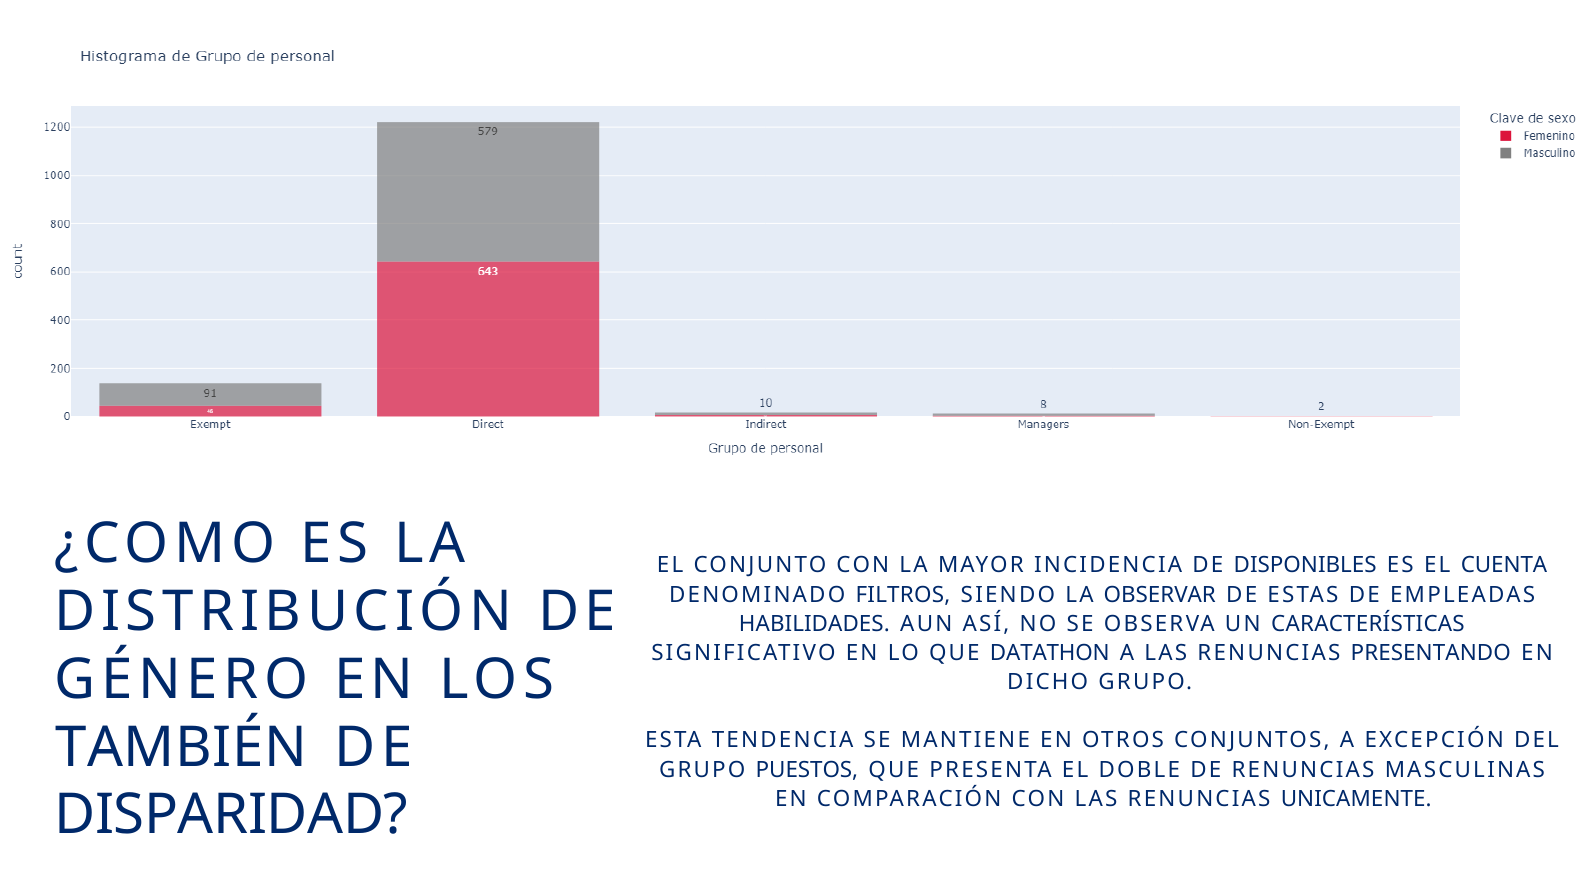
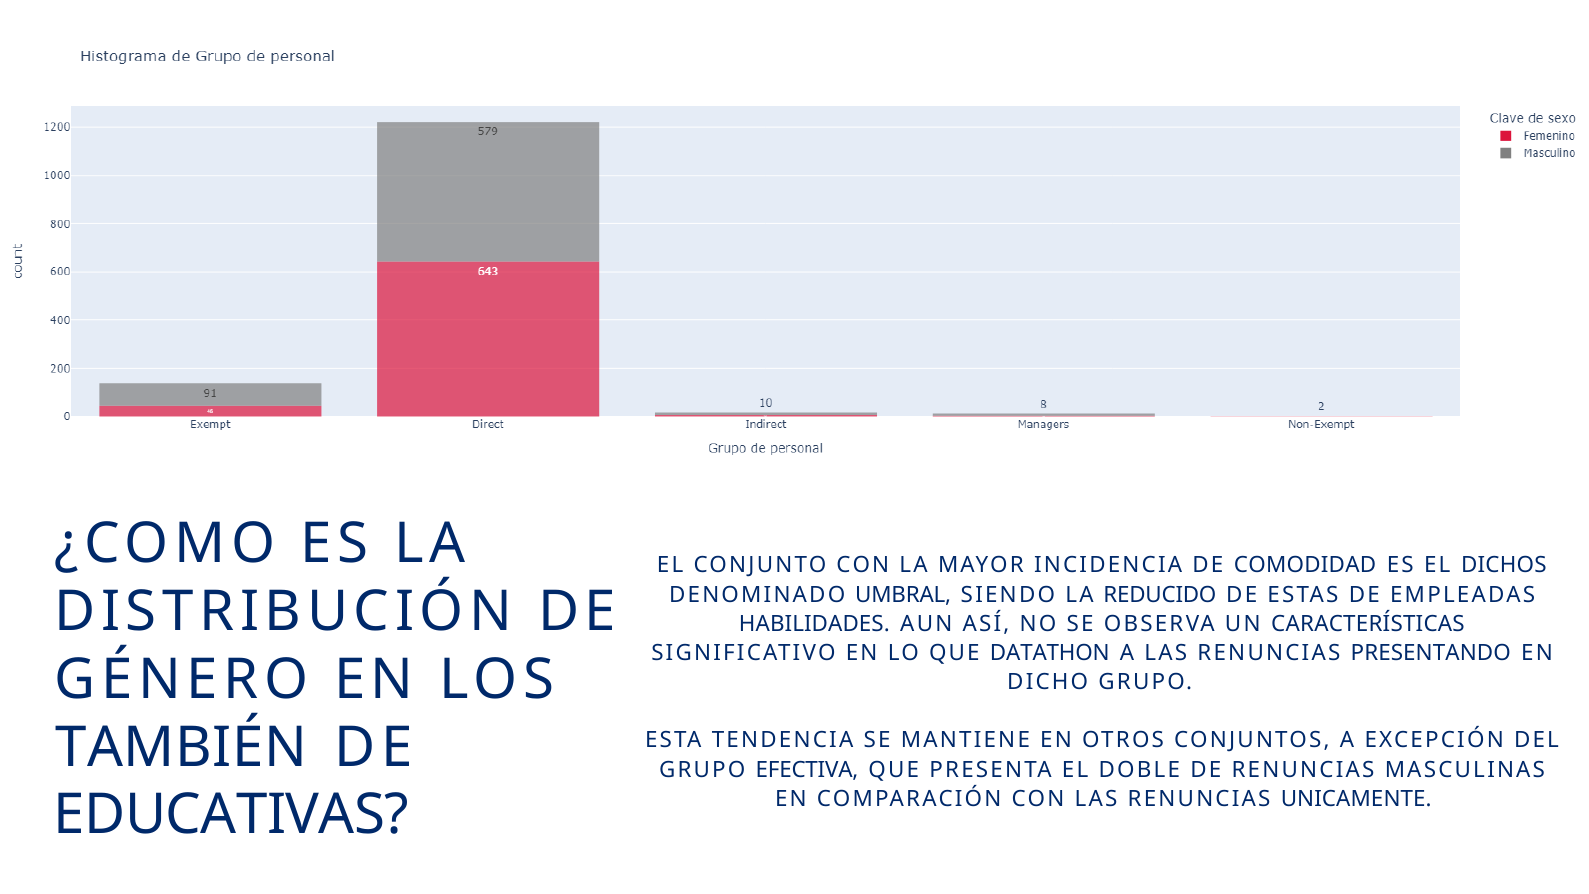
DISPONIBLES: DISPONIBLES -> COMODIDAD (1305, 565)
CUENTA: CUENTA -> DICHOS (1504, 565)
FILTROS: FILTROS -> UMBRAL (903, 595)
OBSERVAR: OBSERVAR -> REDUCIDO (1160, 595)
PUESTOS: PUESTOS -> EFECTIVA (807, 770)
DISPARIDAD: DISPARIDAD -> EDUCATIVAS (231, 815)
